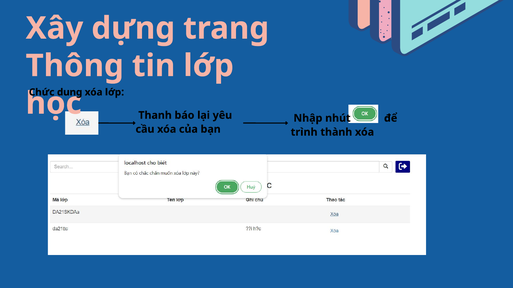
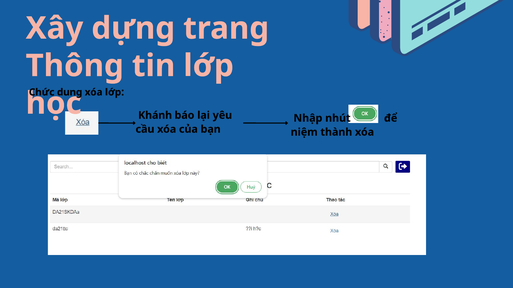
Thanh: Thanh -> Khánh (155, 115)
trình: trình -> niệm (304, 132)
